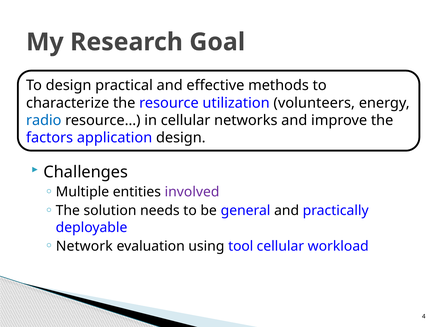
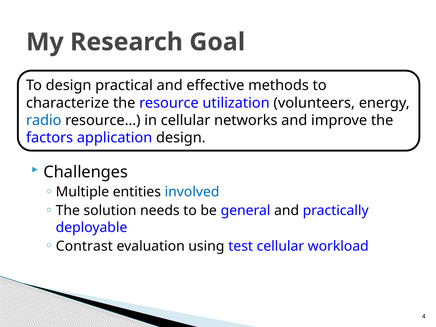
involved colour: purple -> blue (192, 192)
Network: Network -> Contrast (84, 246)
tool: tool -> test (241, 246)
